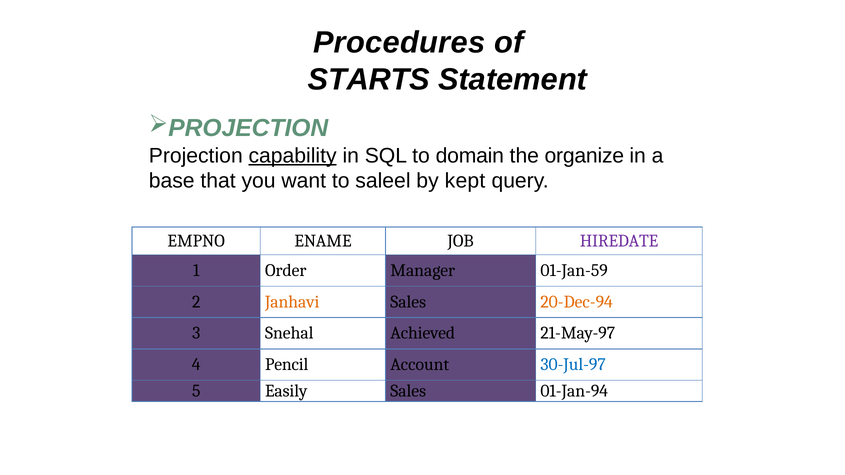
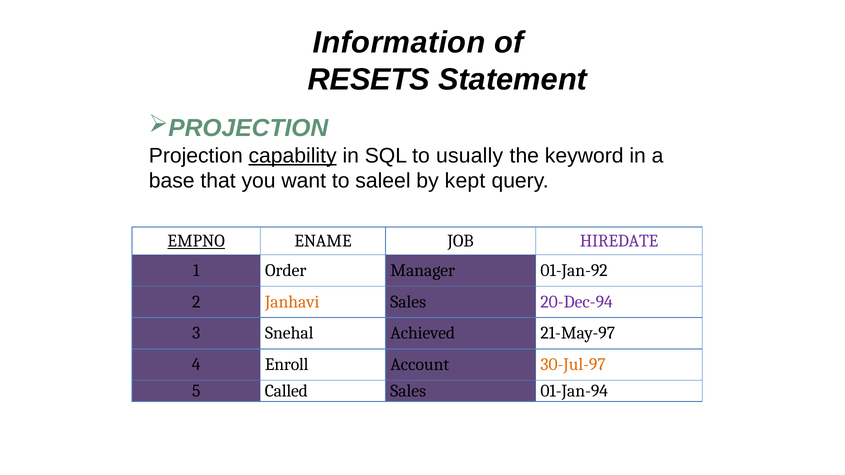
Procedures: Procedures -> Information (399, 43)
STARTS: STARTS -> RESETS (369, 80)
domain: domain -> usually (470, 156)
organize: organize -> keyword (584, 156)
EMPNO underline: none -> present (196, 241)
01-Jan-59: 01-Jan-59 -> 01-Jan-92 (574, 271)
20-Dec-94 colour: orange -> purple (577, 302)
Pencil: Pencil -> Enroll (287, 365)
30-Jul-97 colour: blue -> orange (573, 365)
Easily: Easily -> Called (286, 391)
